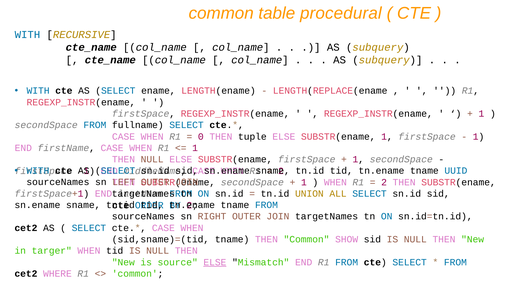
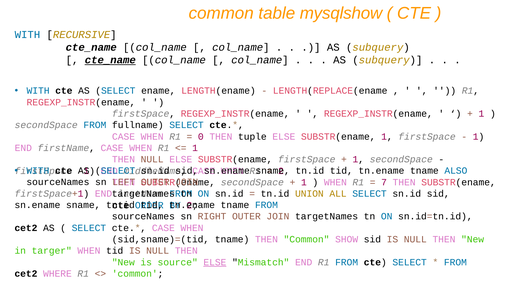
procedural: procedural -> mysqlshow (341, 13)
cte_name underline: none -> present (110, 60)
UUID: UUID -> ALSO (456, 171)
2: 2 -> 7 (384, 183)
